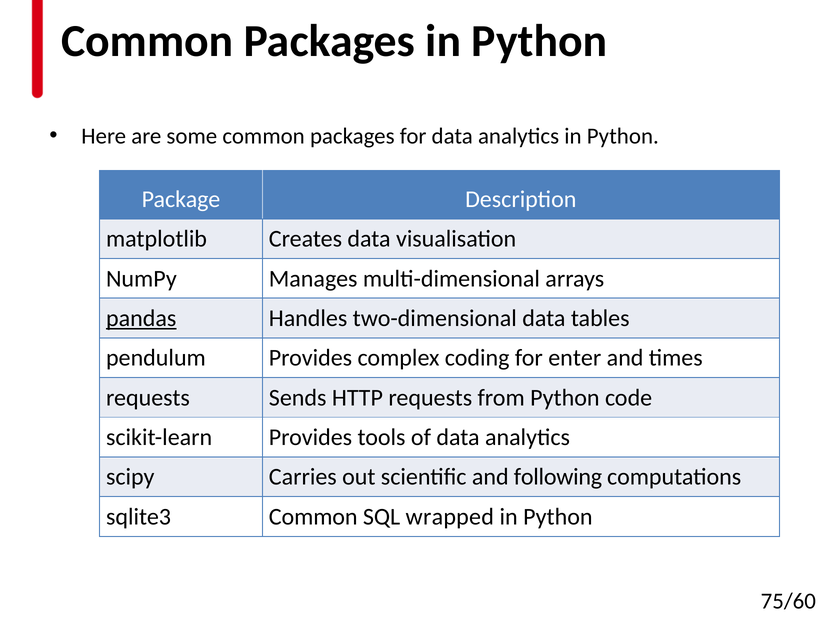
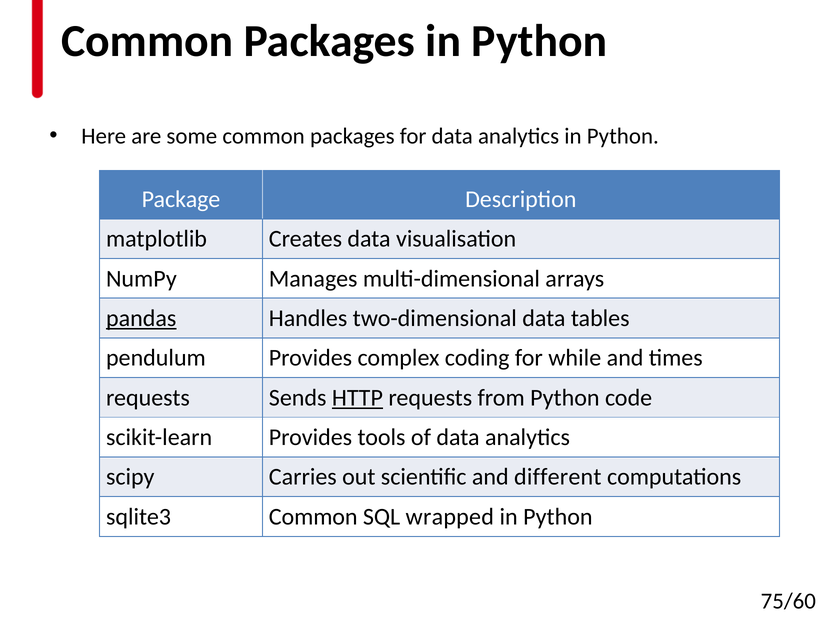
enter: enter -> while (575, 358)
HTTP underline: none -> present (357, 398)
following: following -> different (558, 477)
